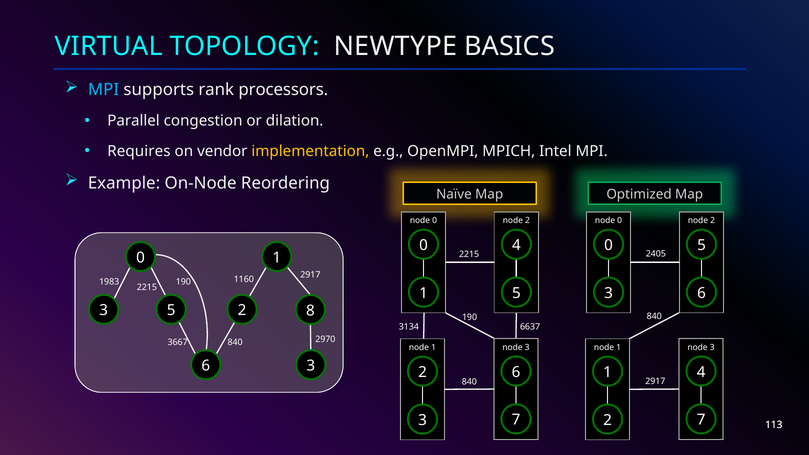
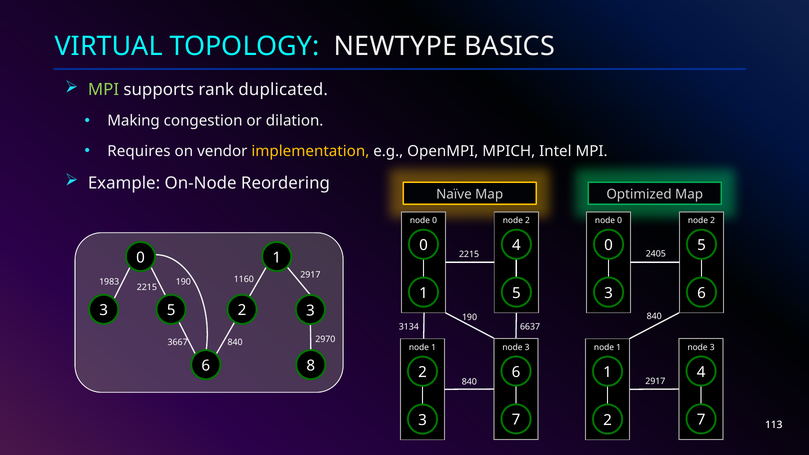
MPI colour: light blue -> light green (103, 90)
processors: processors -> duplicated (283, 90)
Parallel: Parallel -> Making (134, 121)
3 8: 8 -> 3 (310, 311)
6 3: 3 -> 8 (311, 366)
